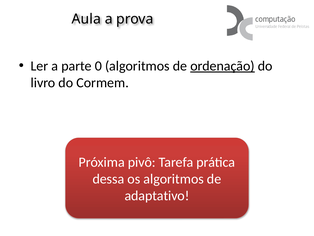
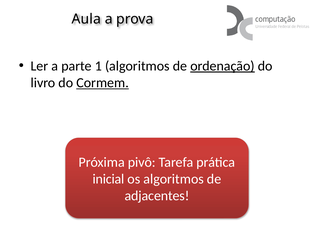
0: 0 -> 1 (98, 66)
Cormem underline: none -> present (103, 83)
dessa: dessa -> inicial (108, 179)
adaptativo: adaptativo -> adjacentes (157, 195)
